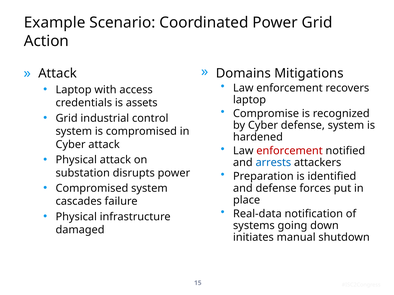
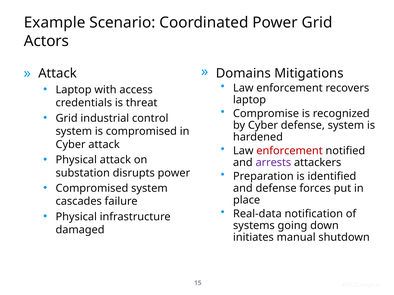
Action: Action -> Actors (46, 41)
assets: assets -> threat (142, 103)
arrests colour: blue -> purple (273, 163)
